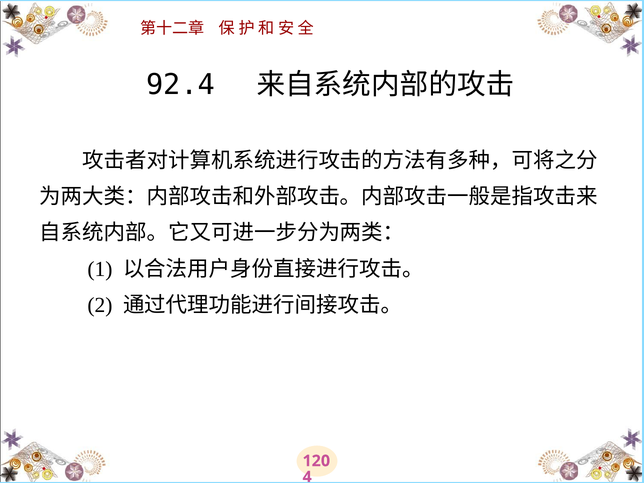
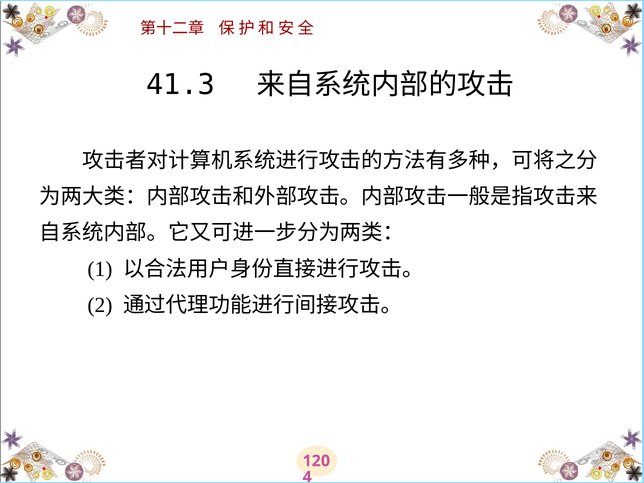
92.4: 92.4 -> 41.3 (181, 85)
